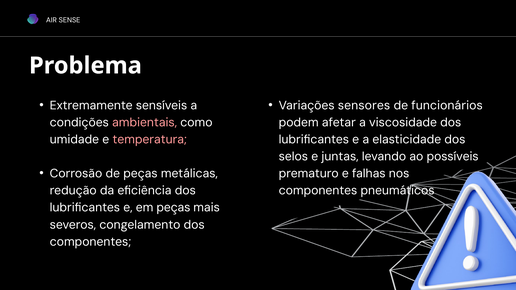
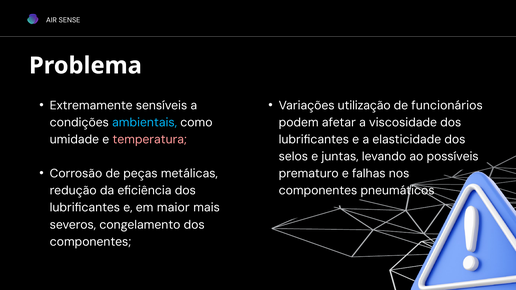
sensores: sensores -> utilização (364, 105)
ambientais colour: pink -> light blue (145, 123)
em peças: peças -> maior (173, 208)
